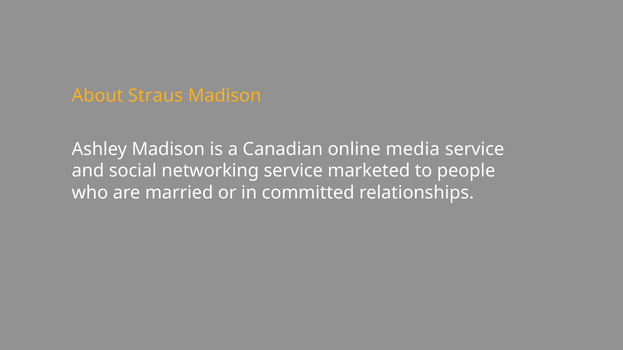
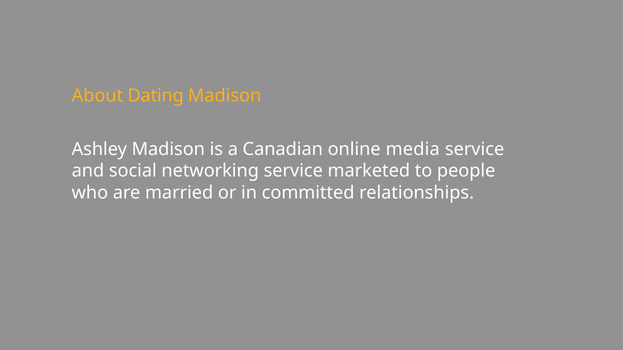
Straus: Straus -> Dating (156, 96)
